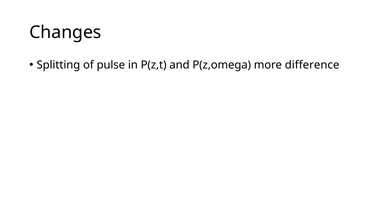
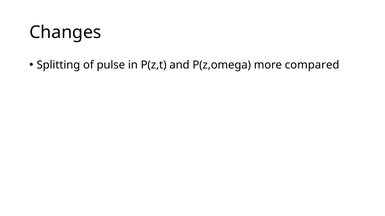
difference: difference -> compared (312, 65)
